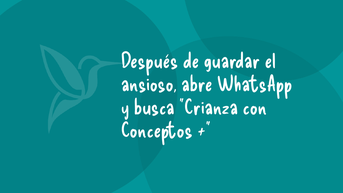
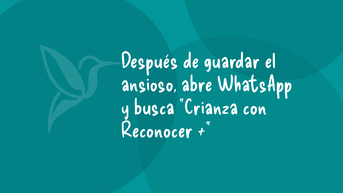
Conceptos: Conceptos -> Reconocer (157, 131)
